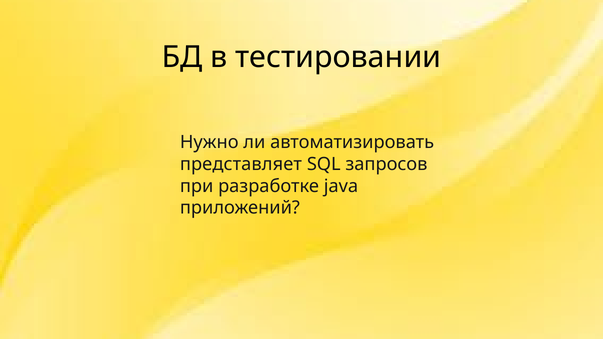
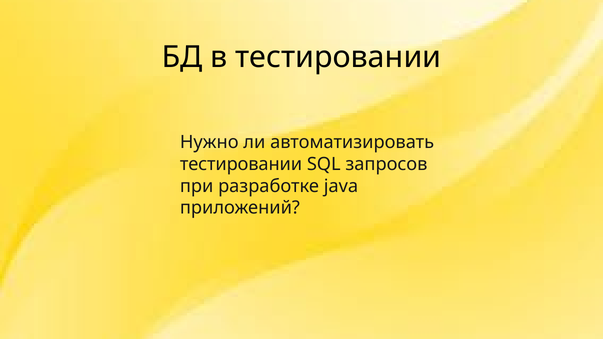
представляет: представляет -> тестировании (241, 164)
